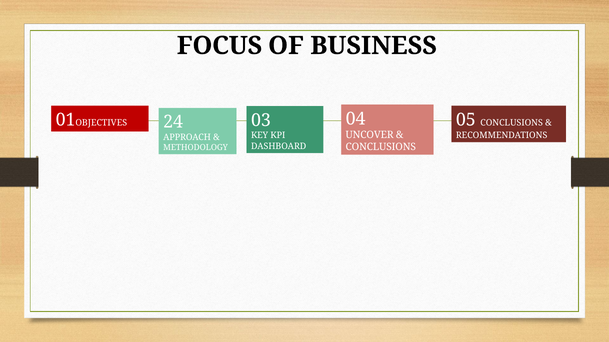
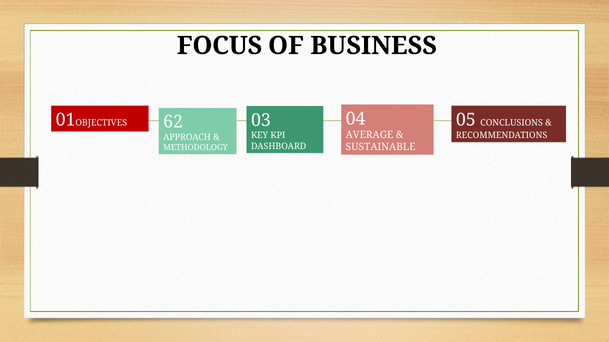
24: 24 -> 62 (173, 122)
UNCOVER: UNCOVER -> AVERAGE (370, 135)
CONCLUSIONS: CONCLUSIONS -> SUSTAINABLE (381, 147)
